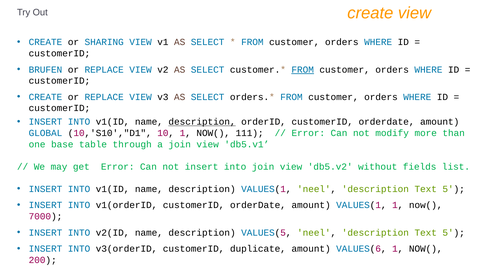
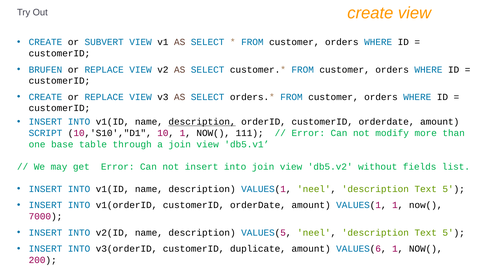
SHARING: SHARING -> SUBVERT (104, 42)
FROM underline: present -> none (303, 69)
GLOBAL: GLOBAL -> SCRIPT (45, 133)
